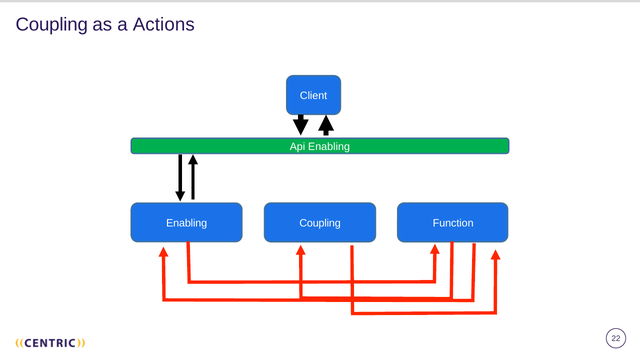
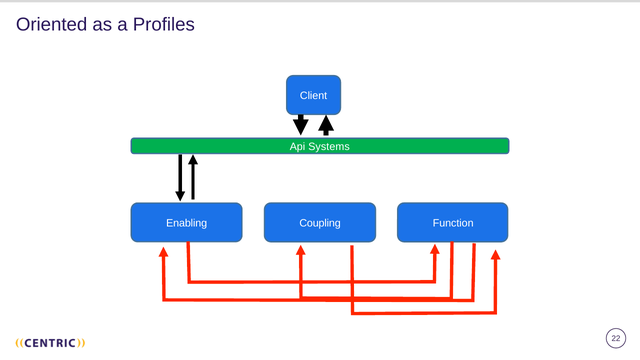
Coupling: Coupling -> Oriented (52, 24)
Actions: Actions -> Profiles (164, 24)
Api Enabling: Enabling -> Systems (329, 147)
